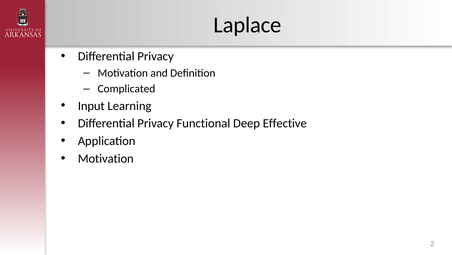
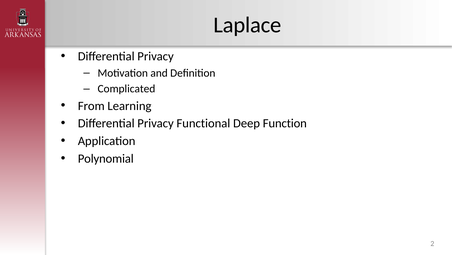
Input: Input -> From (91, 106)
Effective: Effective -> Function (285, 123)
Motivation: Motivation -> Polynomial (106, 158)
